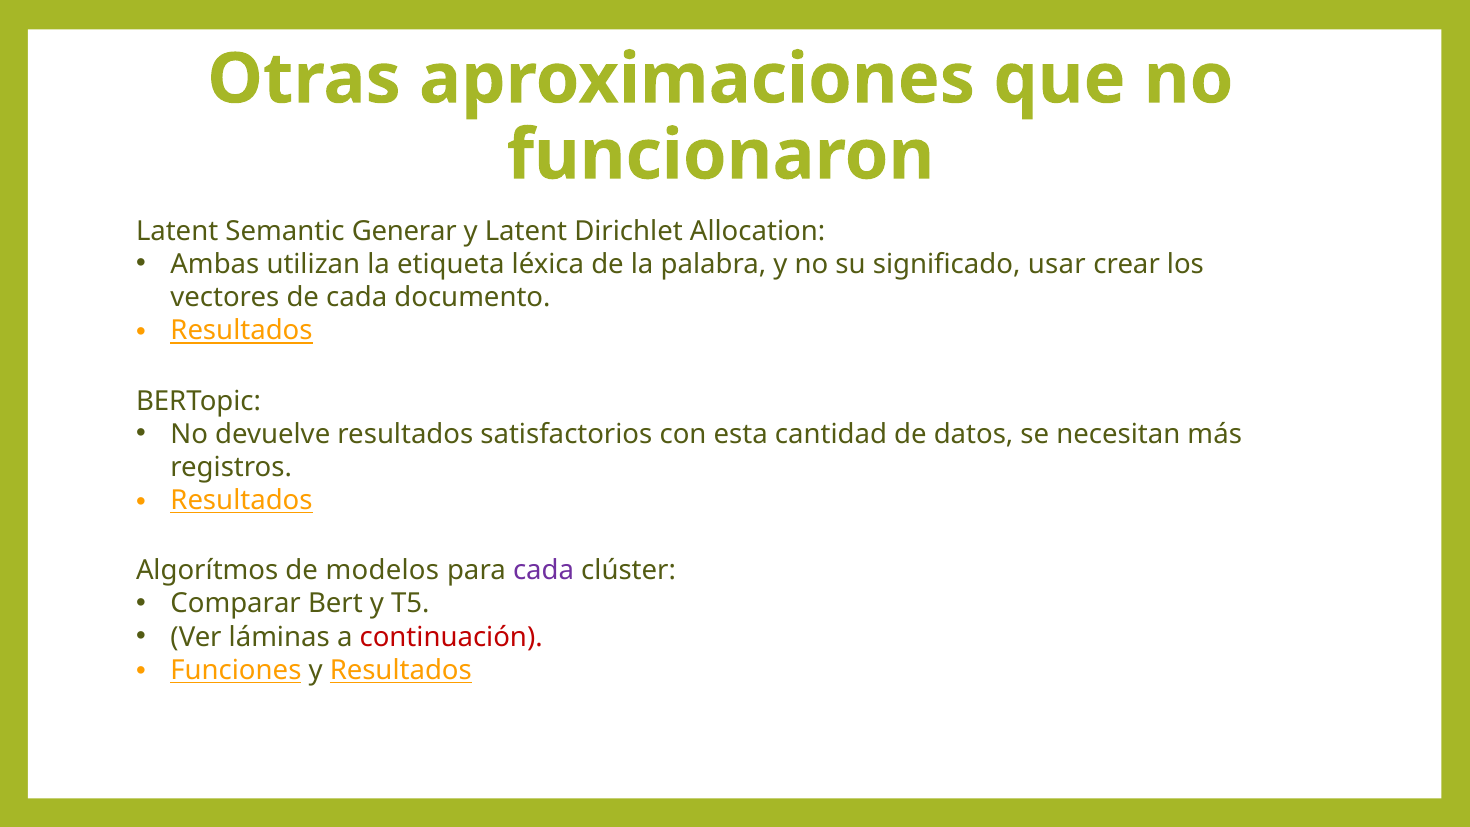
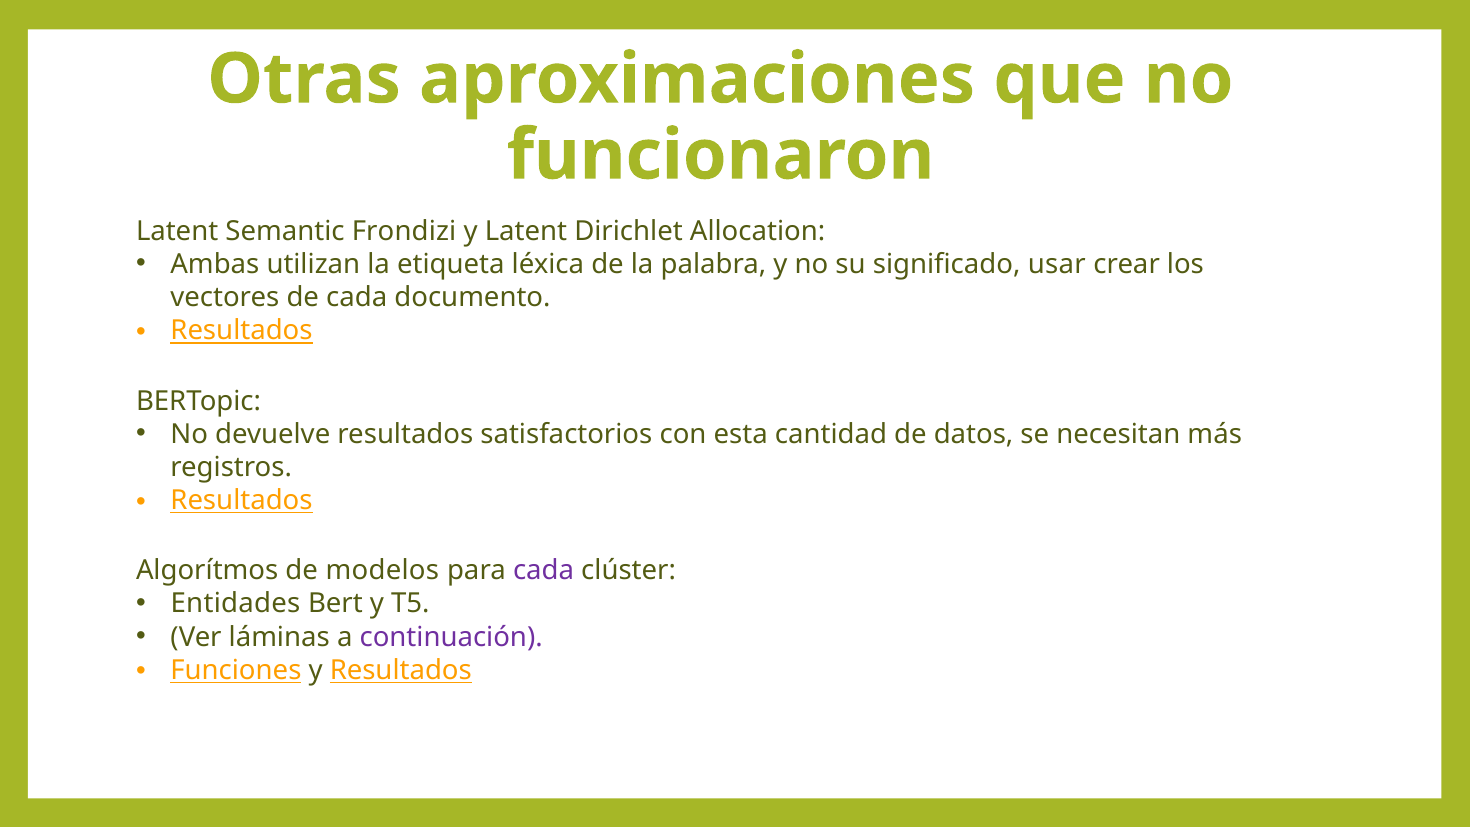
Generar: Generar -> Frondizi (404, 231)
Comparar: Comparar -> Entidades (236, 604)
continuación colour: red -> purple (451, 637)
